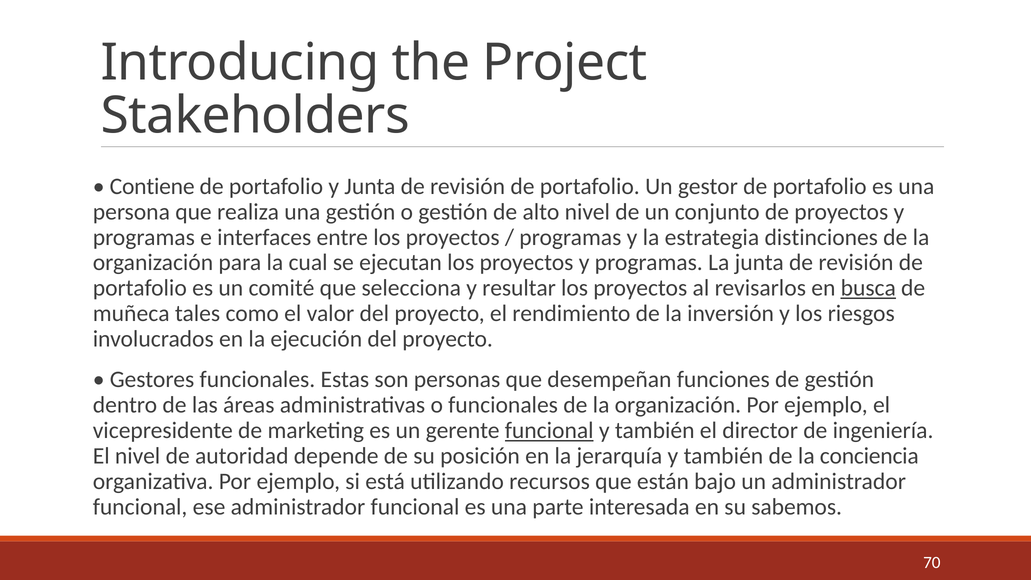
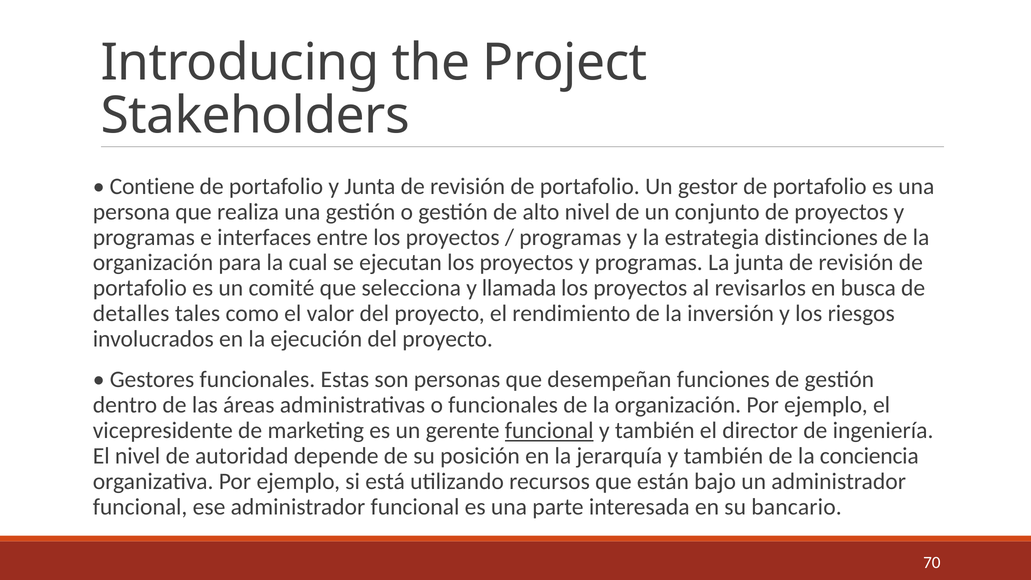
resultar: resultar -> llamada (519, 288)
busca underline: present -> none (868, 288)
muñeca: muñeca -> detalles (131, 314)
sabemos: sabemos -> bancario (797, 507)
